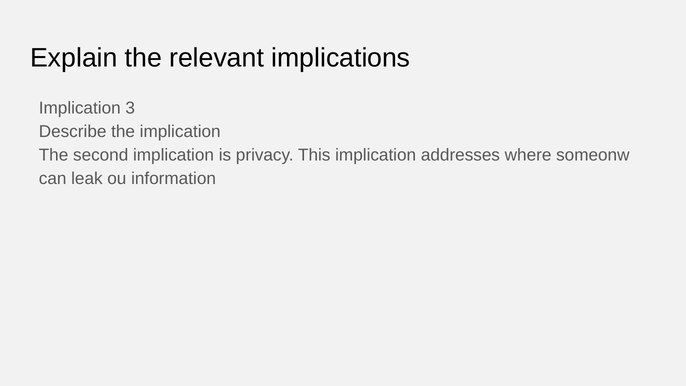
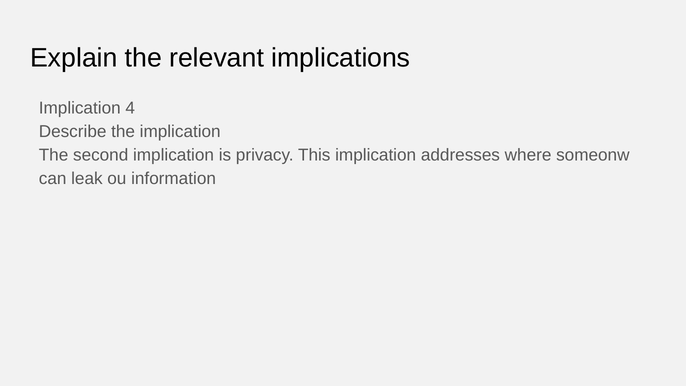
3: 3 -> 4 (130, 108)
